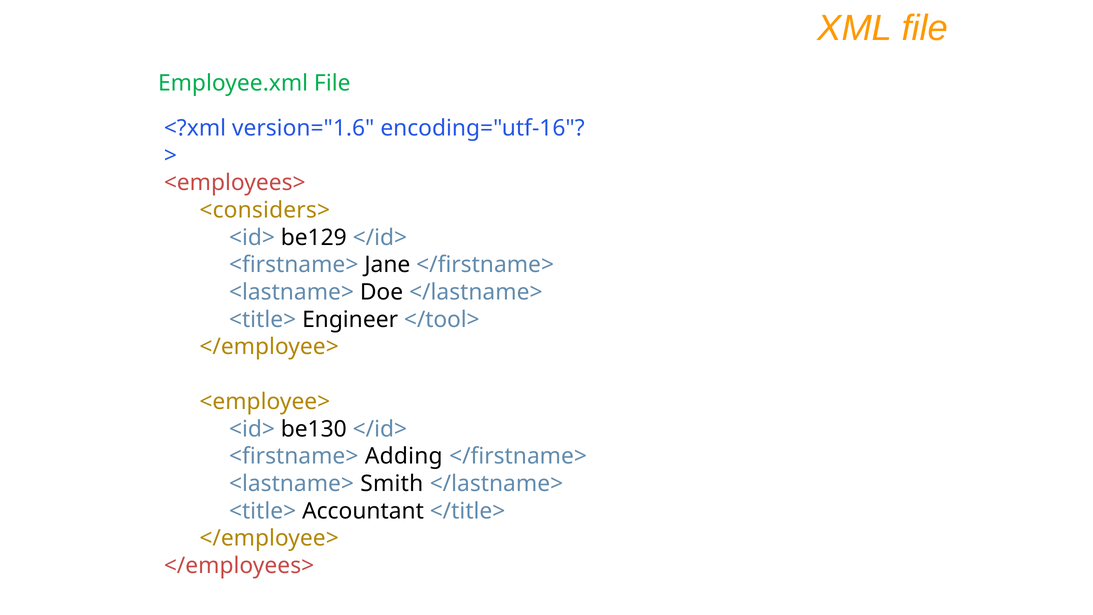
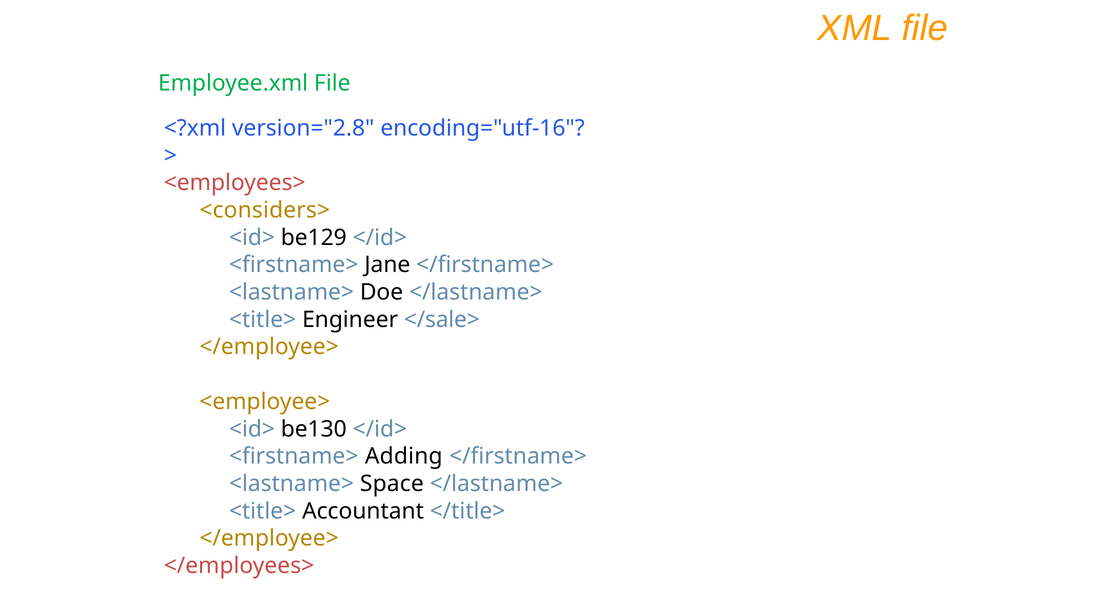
version="1.6: version="1.6 -> version="2.8 (303, 128)
</tool>: </tool> -> </sale> (442, 320)
Smith: Smith -> Space (392, 484)
